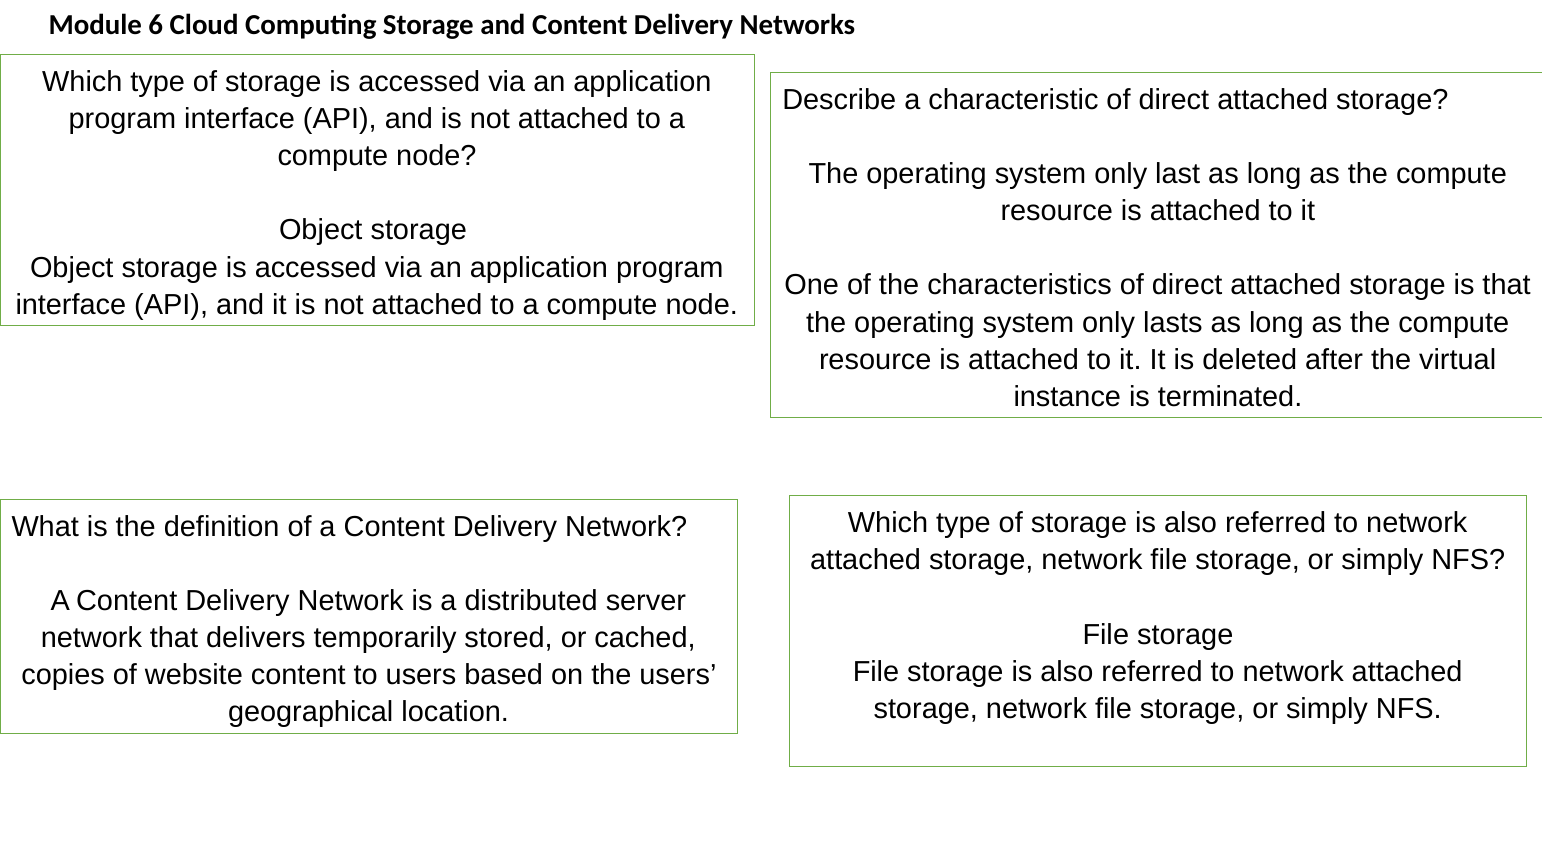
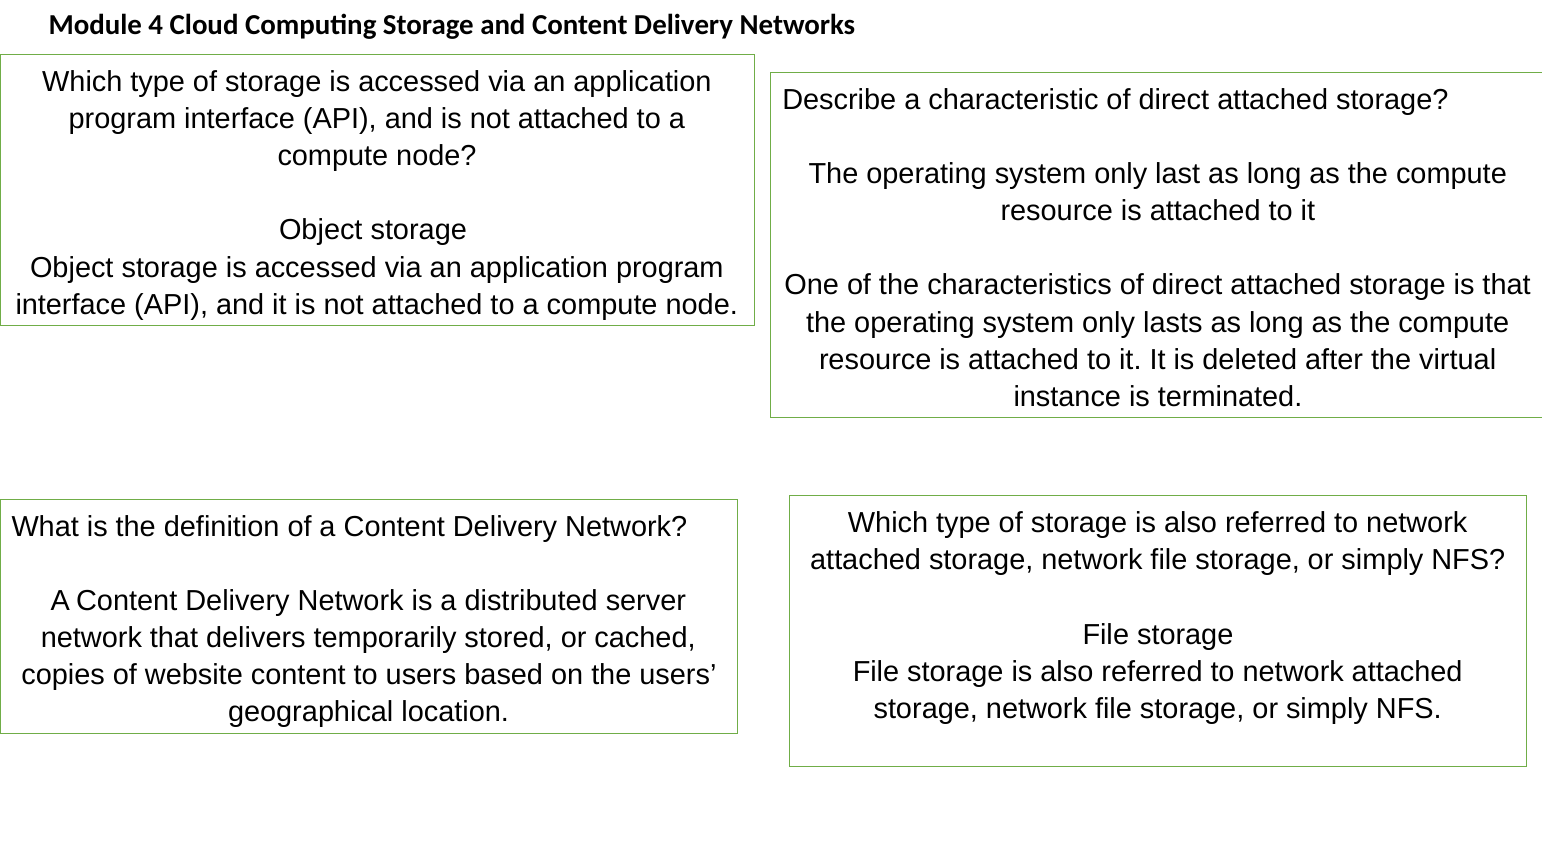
6: 6 -> 4 (156, 25)
